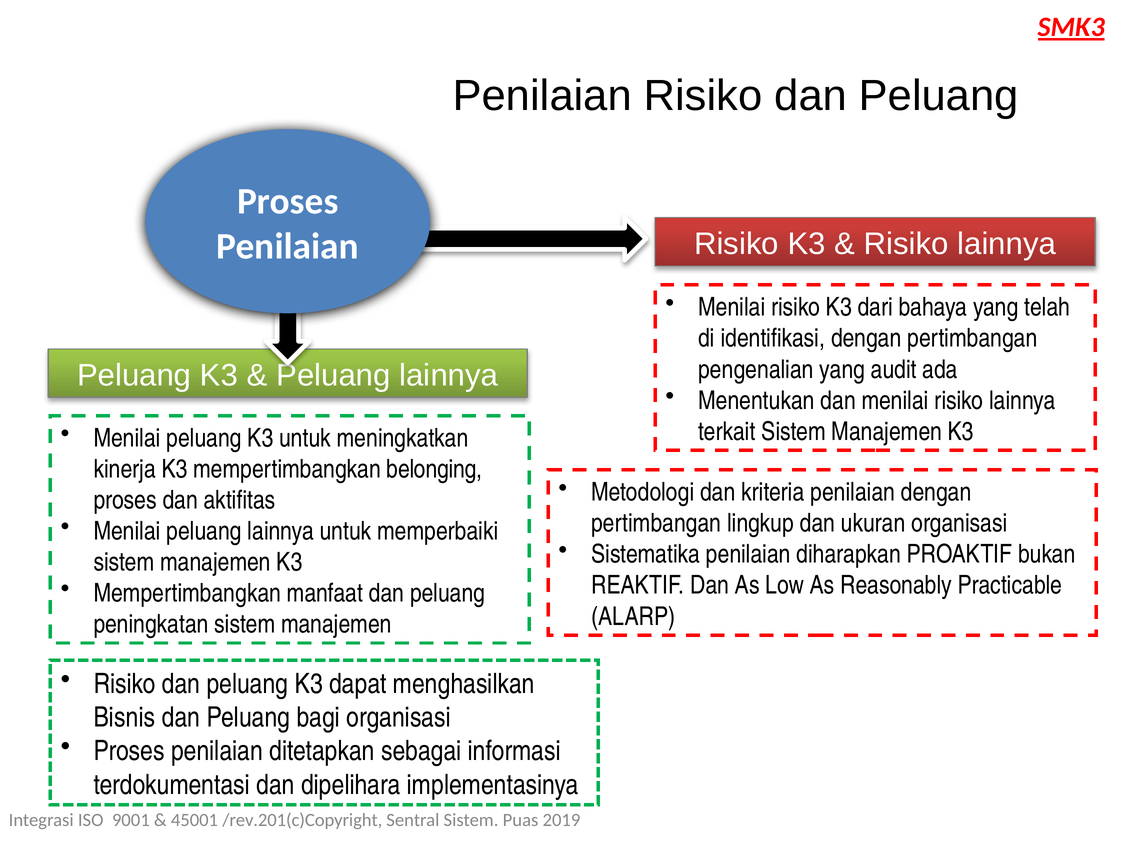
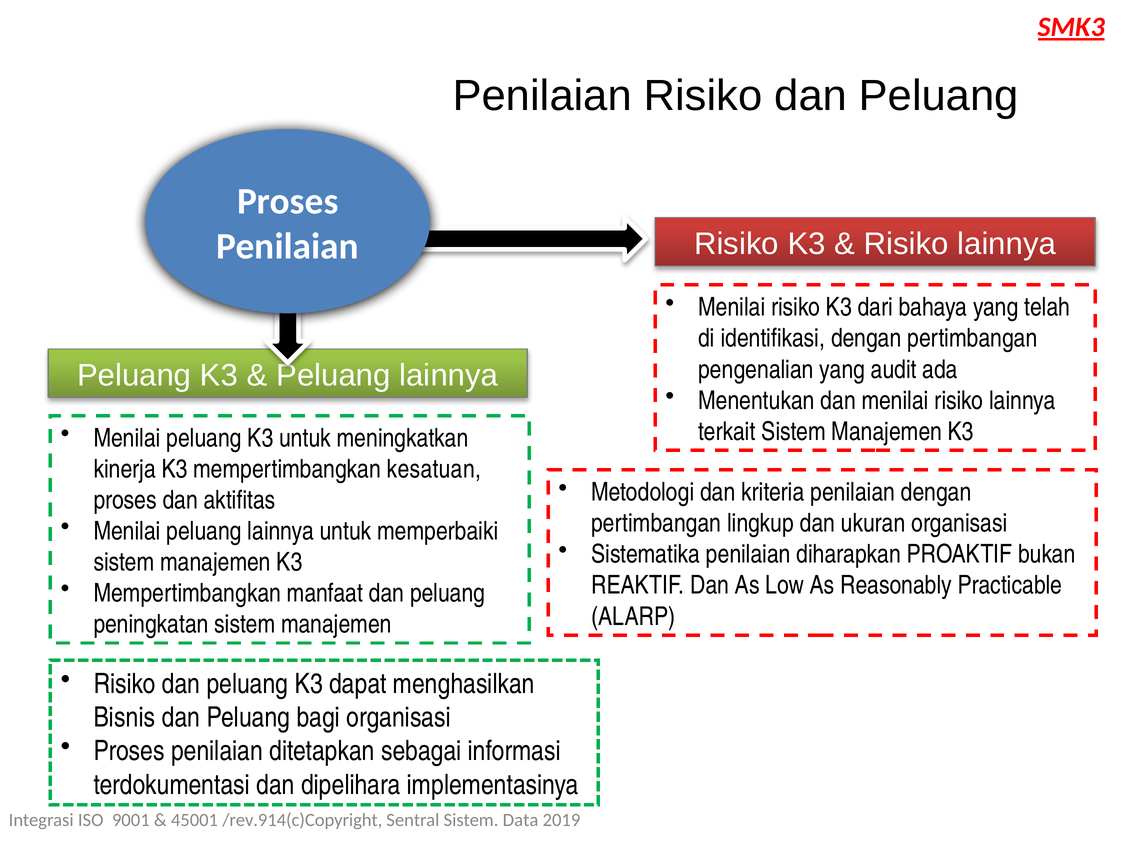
belonging: belonging -> kesatuan (434, 469)
/rev.201(c)Copyright: /rev.201(c)Copyright -> /rev.914(c)Copyright (302, 820)
Puas: Puas -> Data (521, 820)
